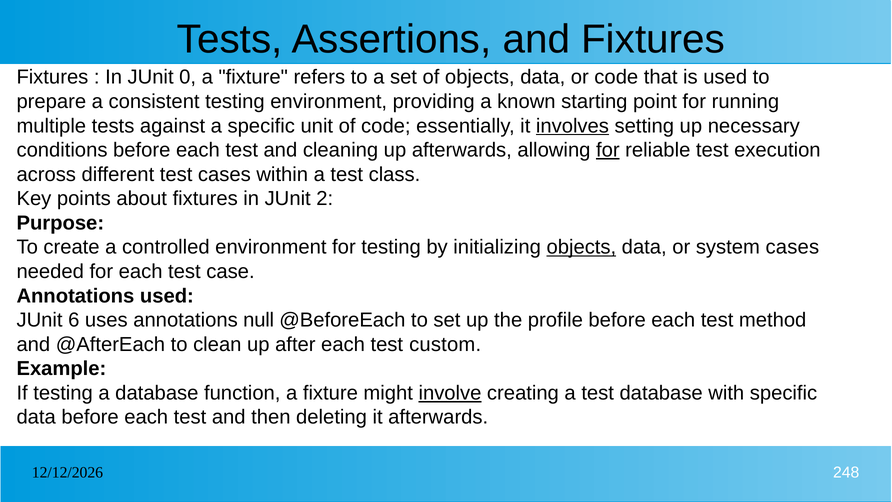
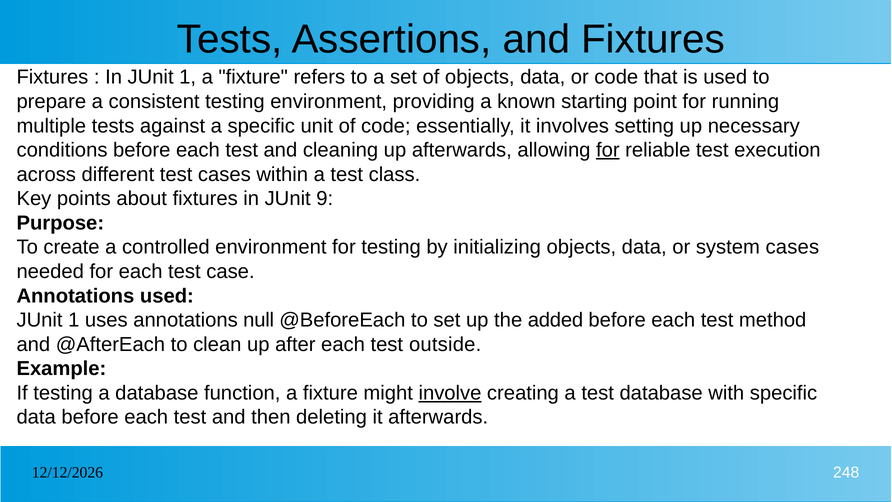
In JUnit 0: 0 -> 1 (188, 77)
involves underline: present -> none (572, 126)
2: 2 -> 9 (325, 199)
objects underline: present -> none (581, 247)
6: 6 -> 1 (74, 320)
profile: profile -> added (555, 320)
custom: custom -> outside (445, 344)
